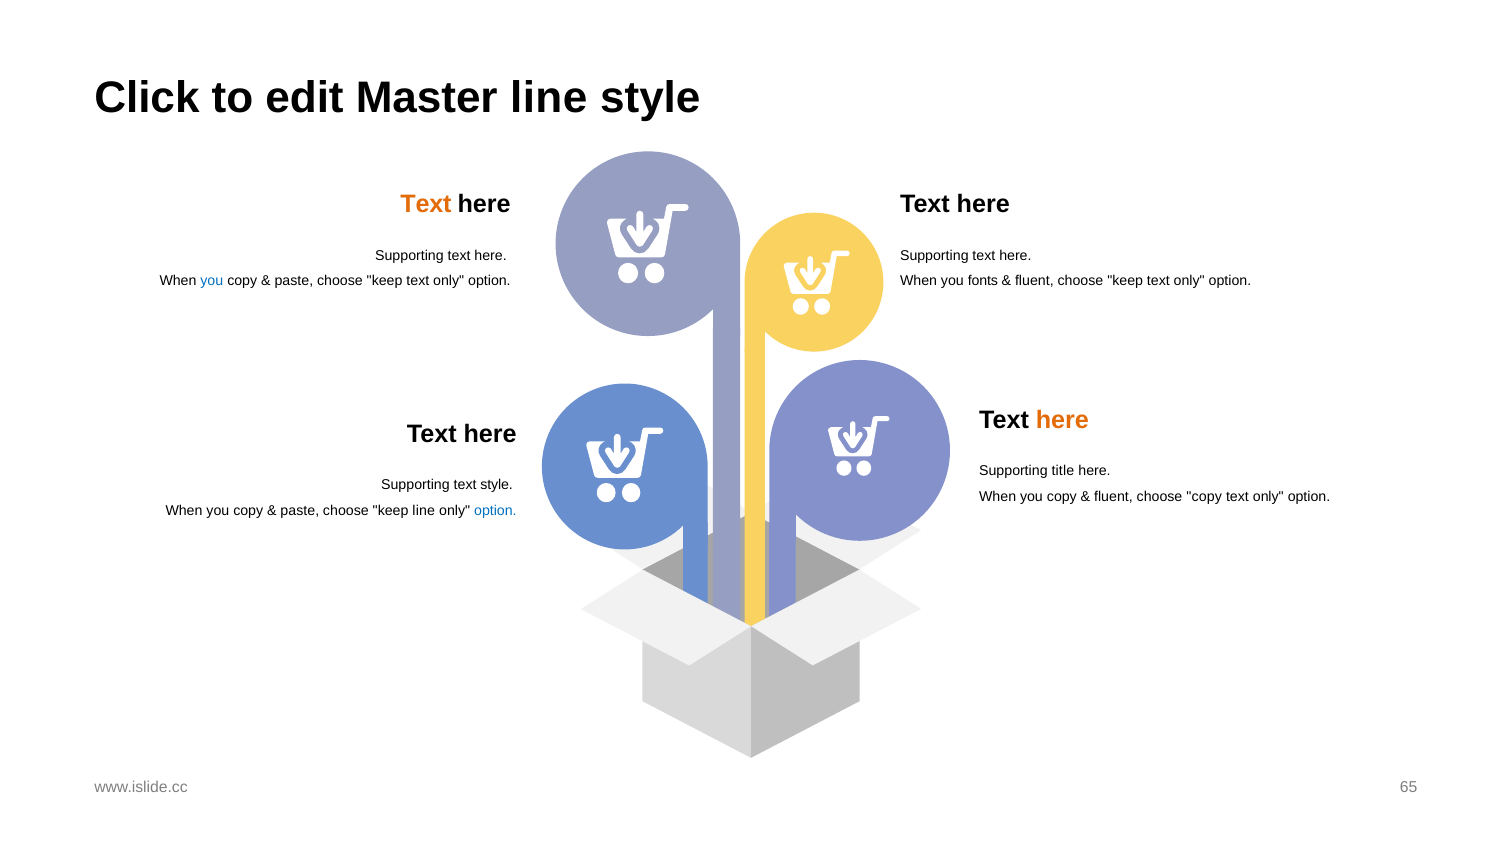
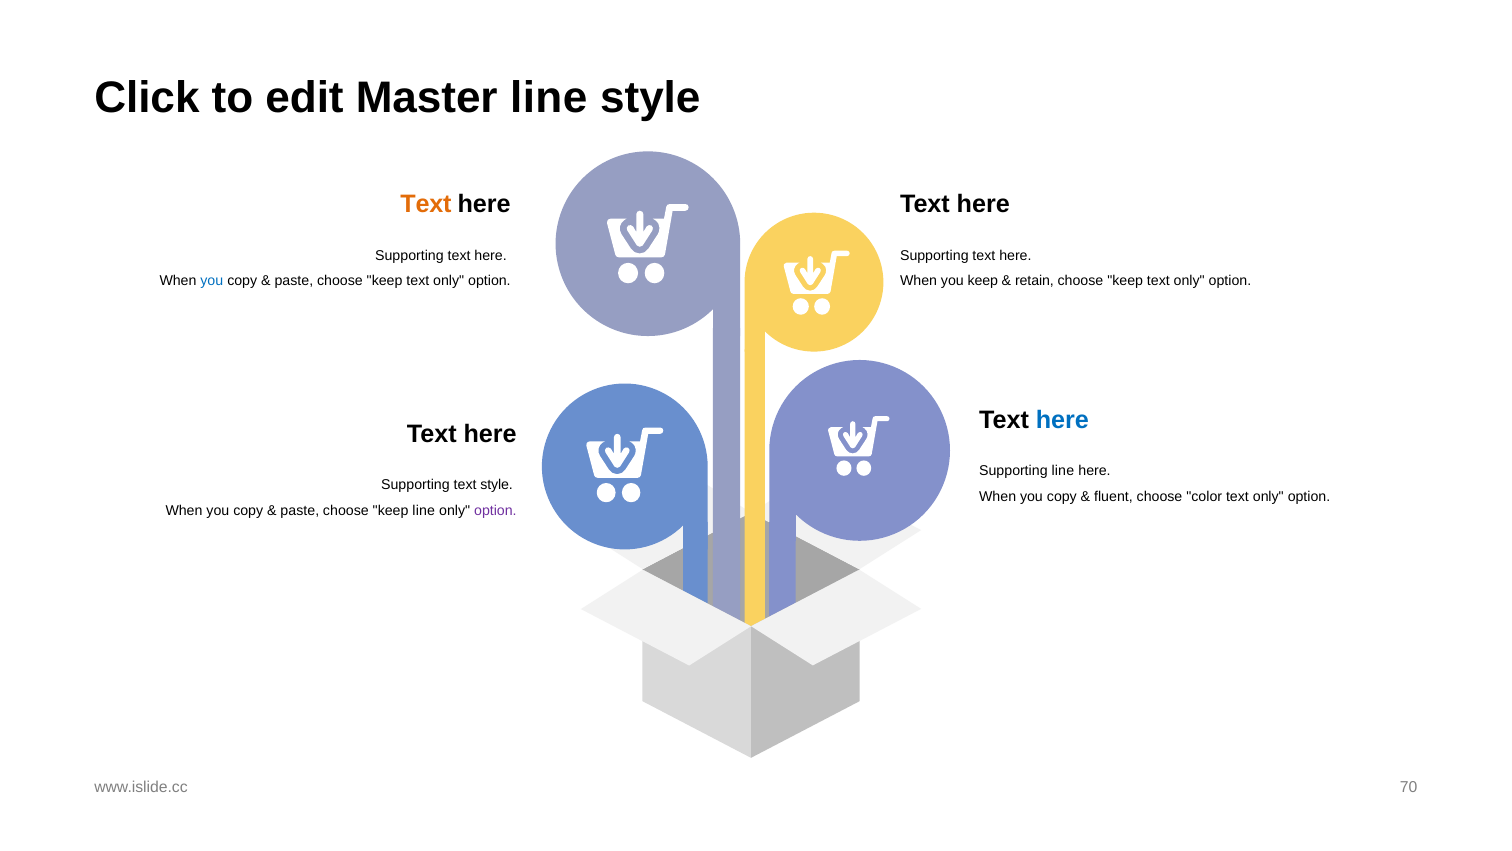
you fonts: fonts -> keep (983, 281)
fluent: fluent -> retain (1034, 281)
here colour: orange -> blue (1062, 420)
Supporting title: title -> line (1063, 471)
choose copy: copy -> color (1204, 497)
option colour: blue -> purple (495, 511)
65: 65 -> 70 (1409, 787)
